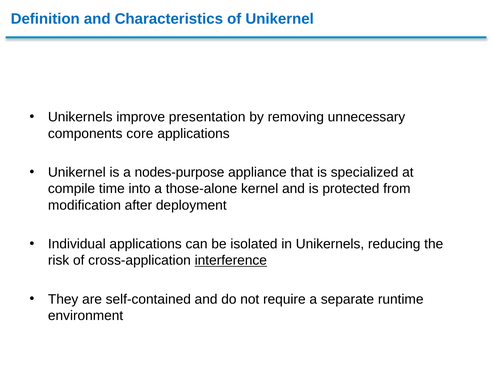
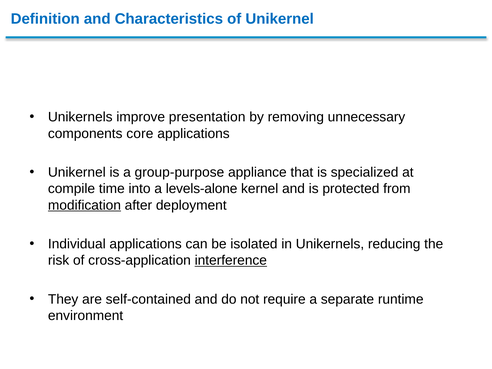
nodes-purpose: nodes-purpose -> group-purpose (179, 172)
those-alone: those-alone -> levels-alone (202, 189)
modification underline: none -> present (84, 205)
